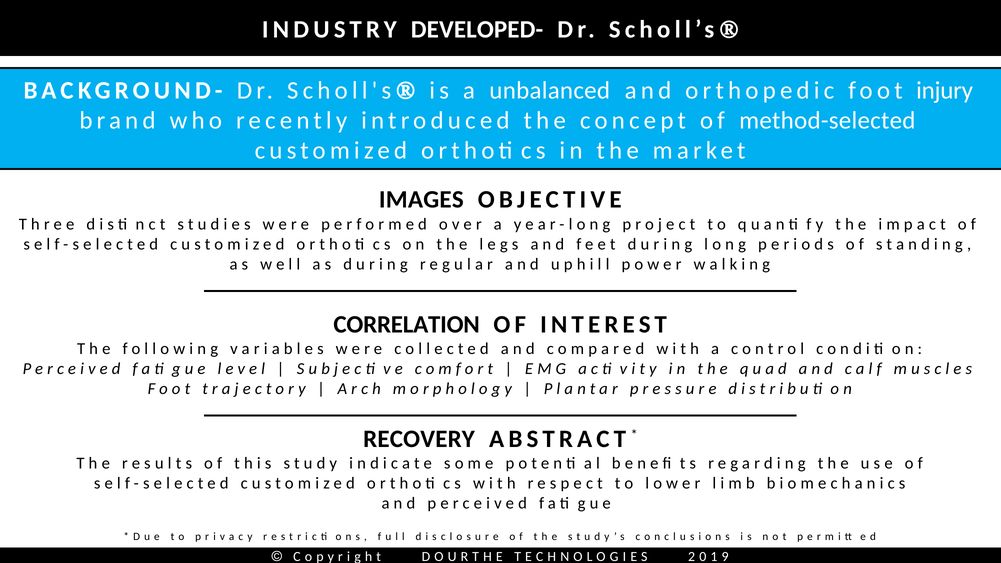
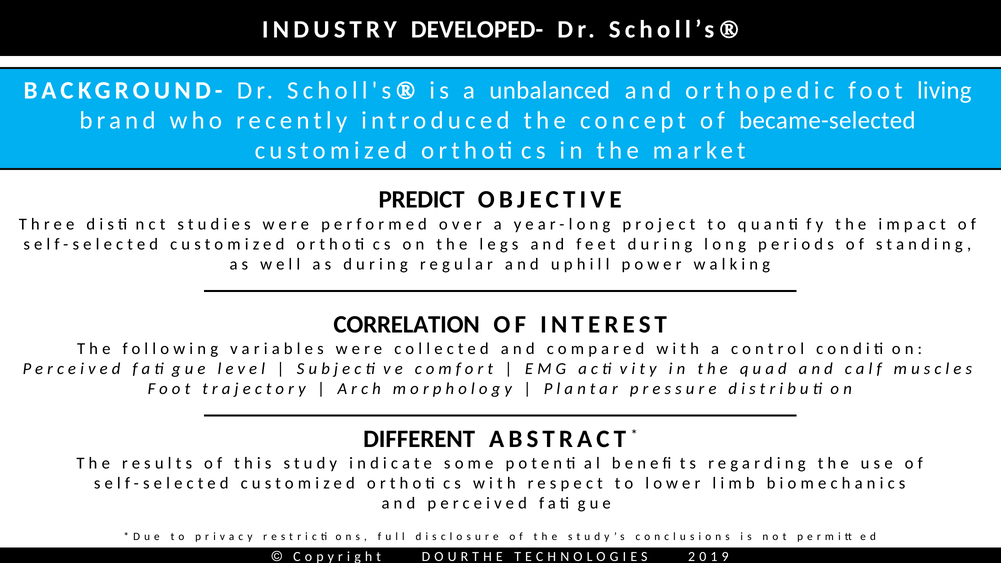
injury: injury -> living (944, 90)
method-selected: method-selected -> became-selected (827, 120)
IMAGES: IMAGES -> PREDICT (422, 200)
RECOVERY: RECOVERY -> DIFFERENT (419, 439)
